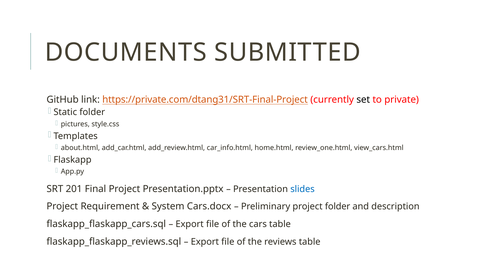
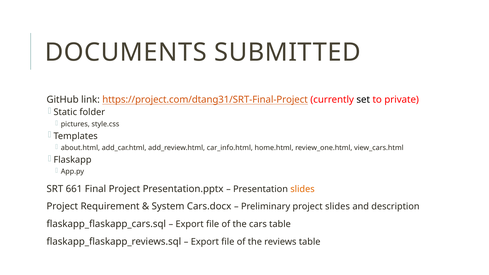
https://private.com/dtang31/SRT-Final-Project: https://private.com/dtang31/SRT-Final-Project -> https://project.com/dtang31/SRT-Final-Project (205, 100)
201: 201 -> 661 (74, 189)
slides colour: blue -> orange (303, 189)
project folder: folder -> slides (338, 207)
